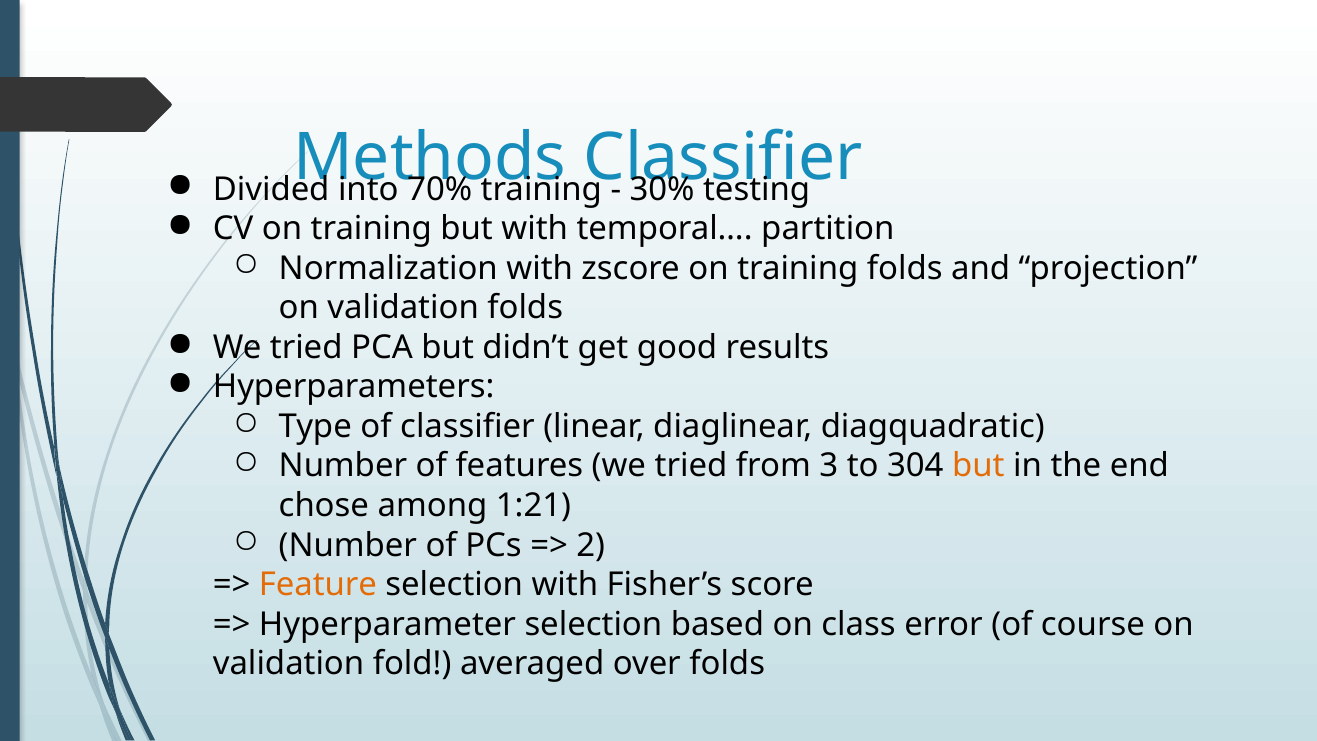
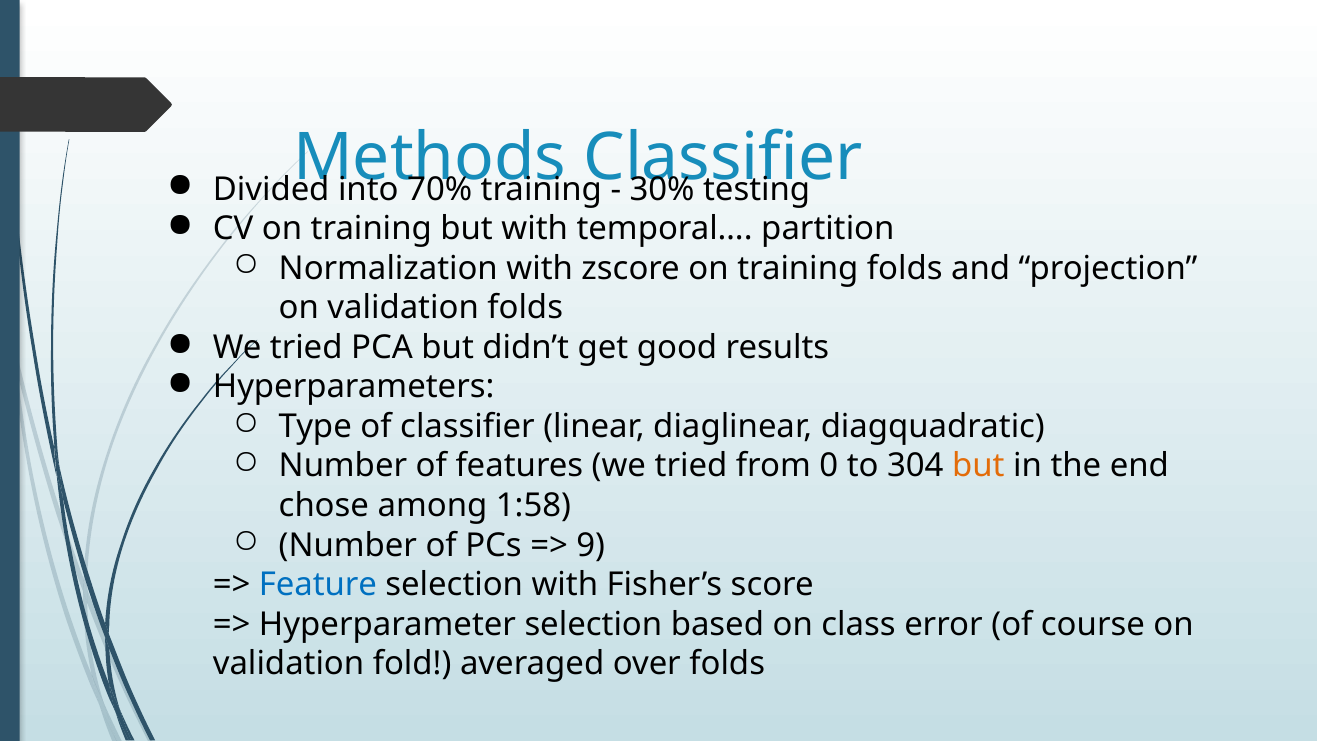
3: 3 -> 0 (829, 466)
1:21: 1:21 -> 1:58 (533, 506)
2: 2 -> 9 (591, 545)
Feature colour: orange -> blue (318, 585)
